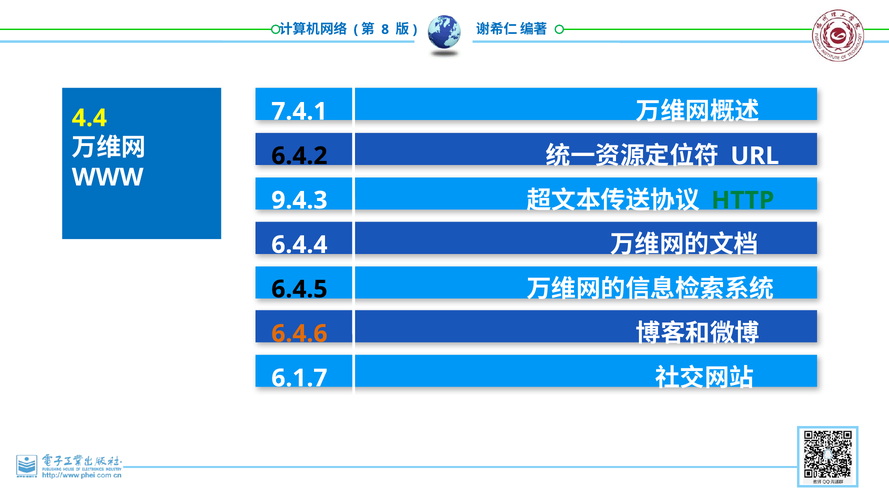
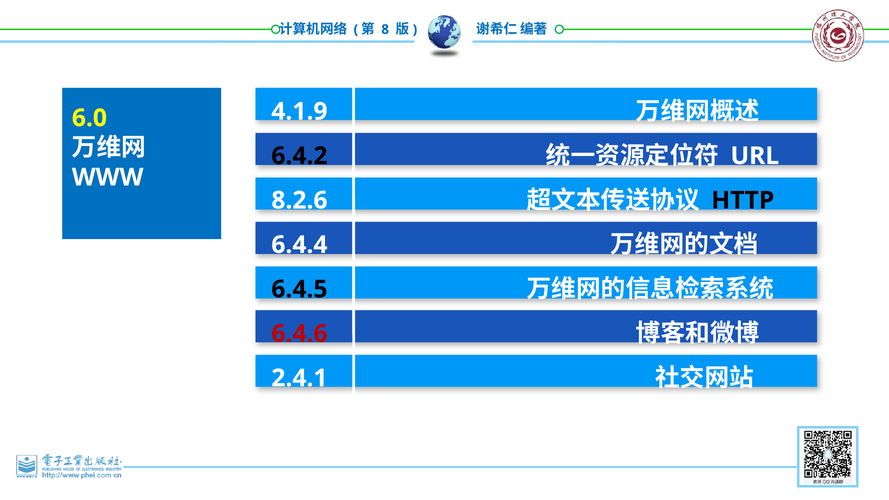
7.4.1: 7.4.1 -> 4.1.9 (299, 112)
4.4: 4.4 -> 6.0 (89, 118)
9.4.3: 9.4.3 -> 8.2.6 (299, 200)
HTTP colour: green -> black (743, 200)
6.4.6 colour: orange -> red (299, 334)
6.1.7: 6.1.7 -> 2.4.1 (299, 378)
